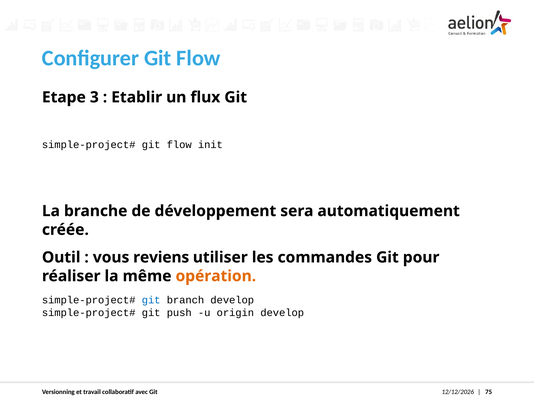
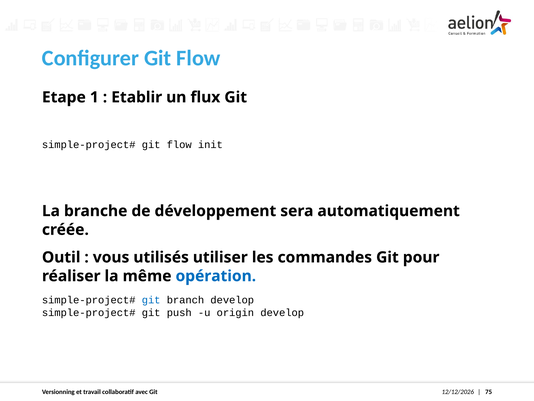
3: 3 -> 1 (94, 97)
reviens: reviens -> utilisés (161, 257)
opération colour: orange -> blue (216, 276)
